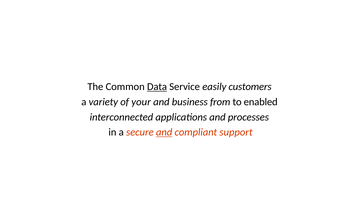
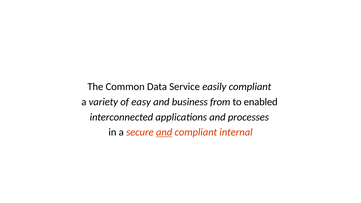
Data underline: present -> none (157, 87)
easily customers: customers -> compliant (250, 87)
your: your -> easy (141, 102)
support: support -> internal (236, 132)
